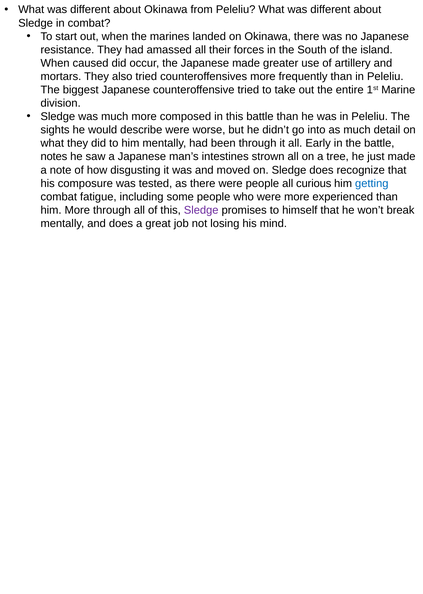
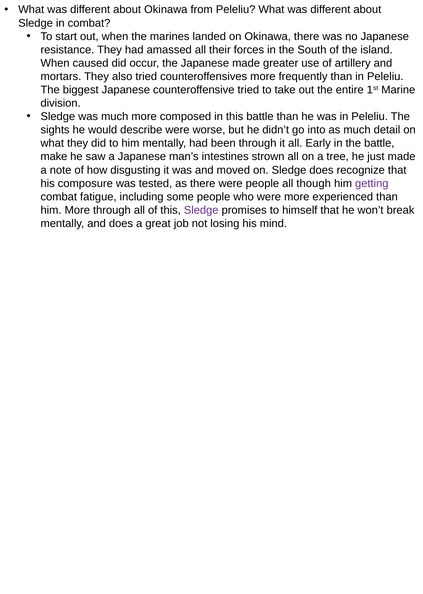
notes: notes -> make (54, 157)
curious: curious -> though (314, 183)
getting colour: blue -> purple (372, 183)
